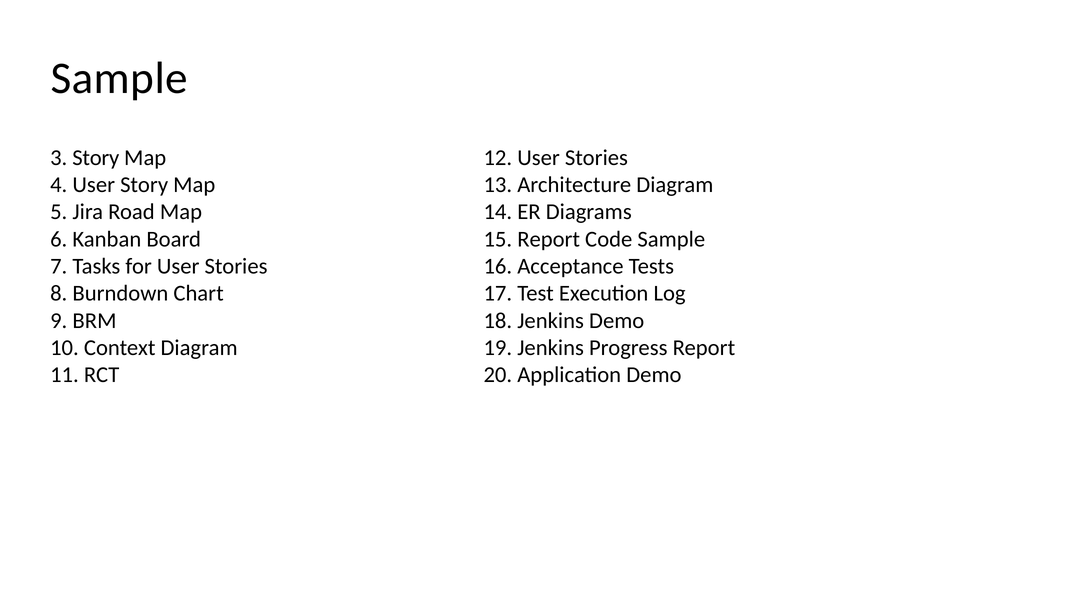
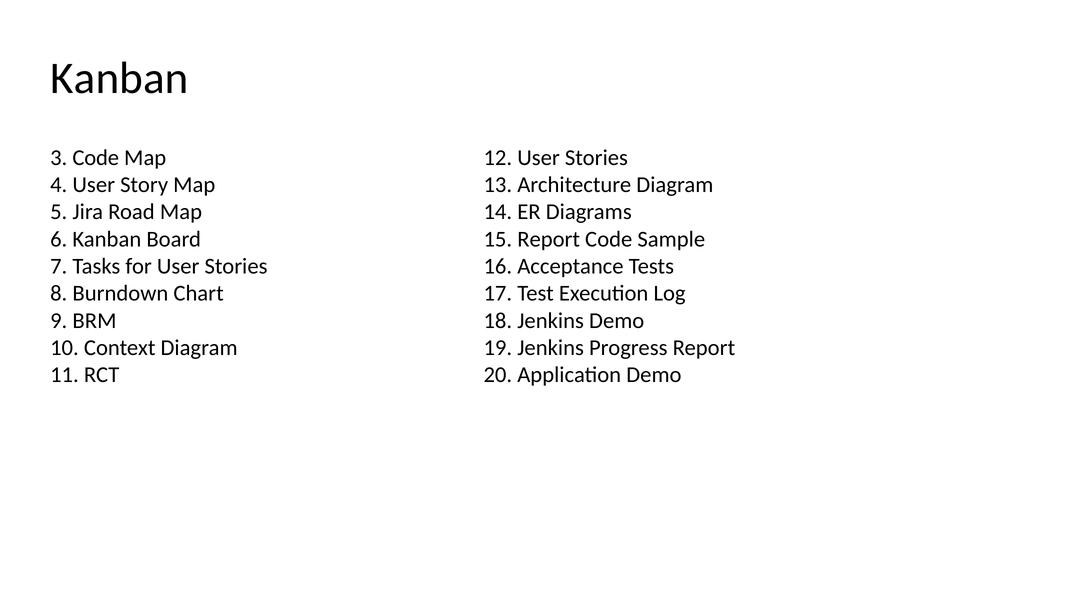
Sample: Sample -> Kanban (119, 78)
3 Story: Story -> Code (96, 158)
